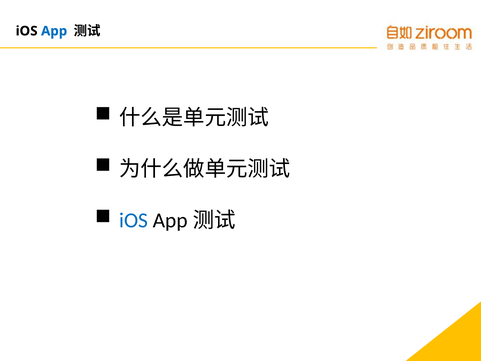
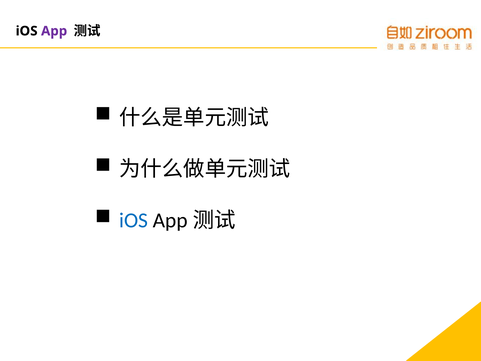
App colour: blue -> purple (54, 31)
